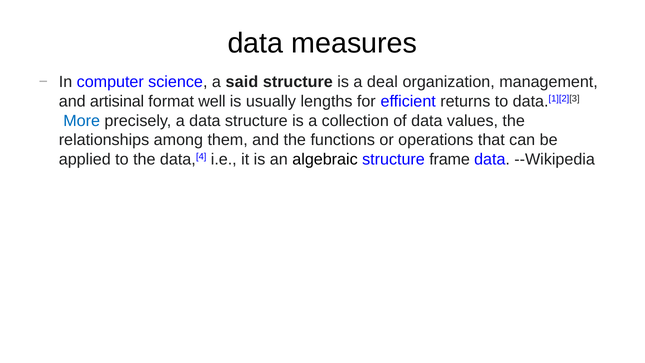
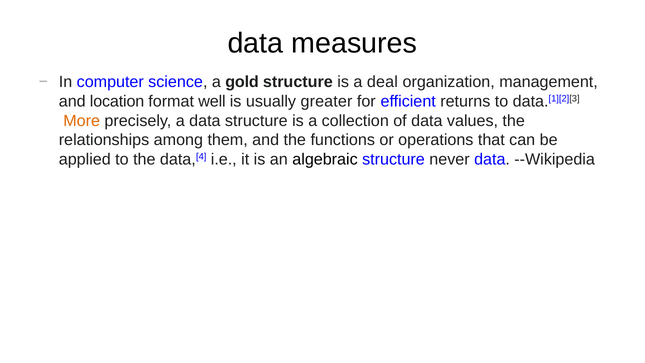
said: said -> gold (242, 82)
artisinal: artisinal -> location (117, 101)
lengths: lengths -> greater (326, 101)
More colour: blue -> orange (82, 121)
frame: frame -> never (450, 159)
